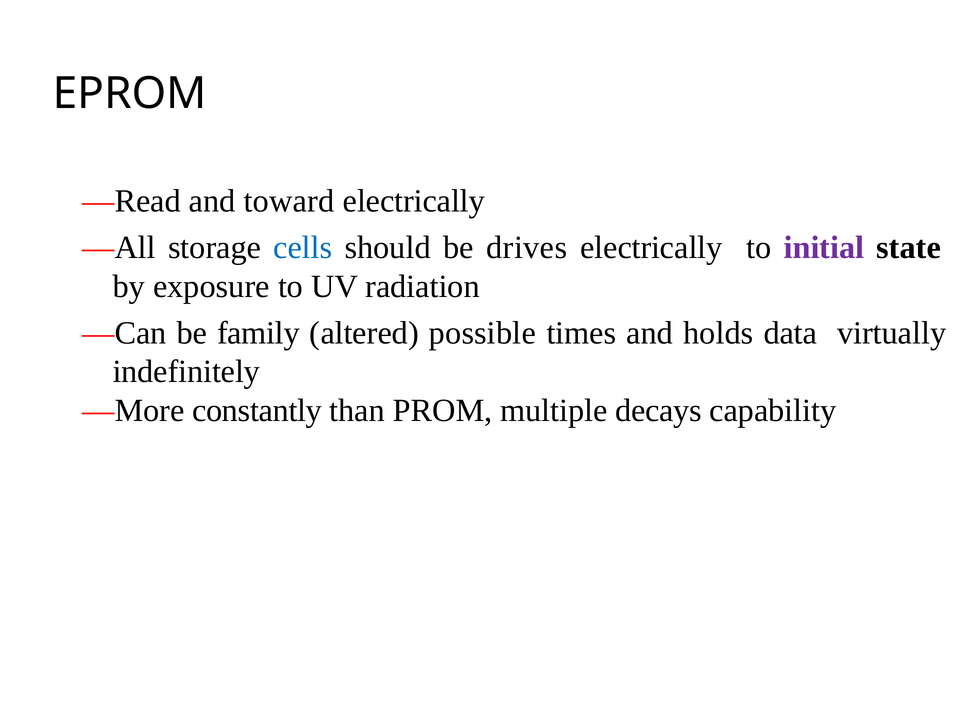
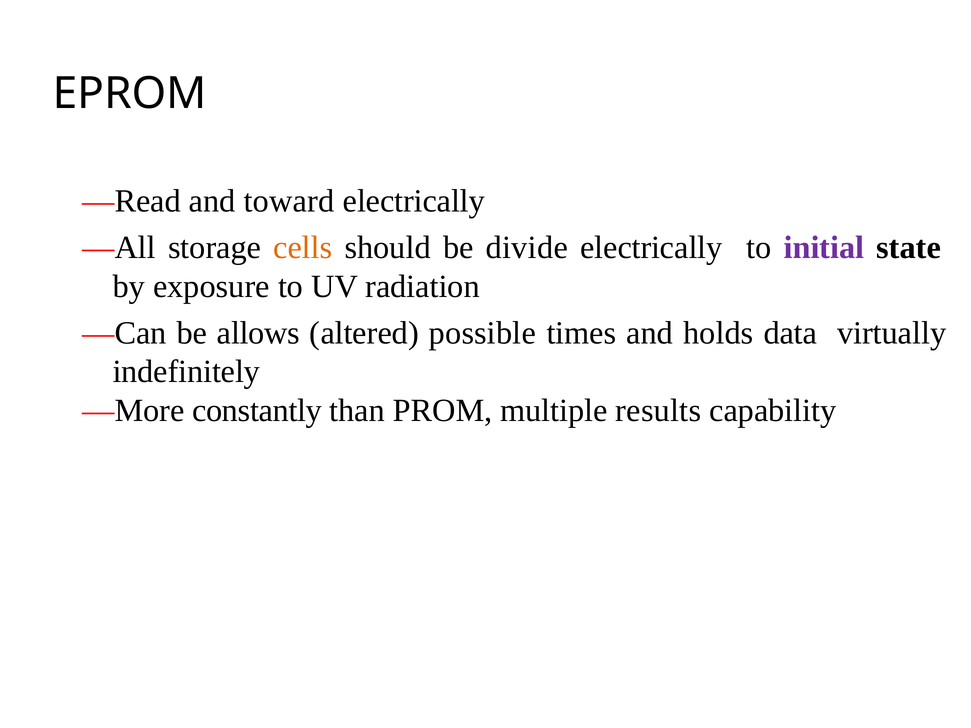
cells colour: blue -> orange (303, 248)
drives: drives -> divide (527, 248)
family: family -> allows (258, 333)
decays: decays -> results (658, 411)
